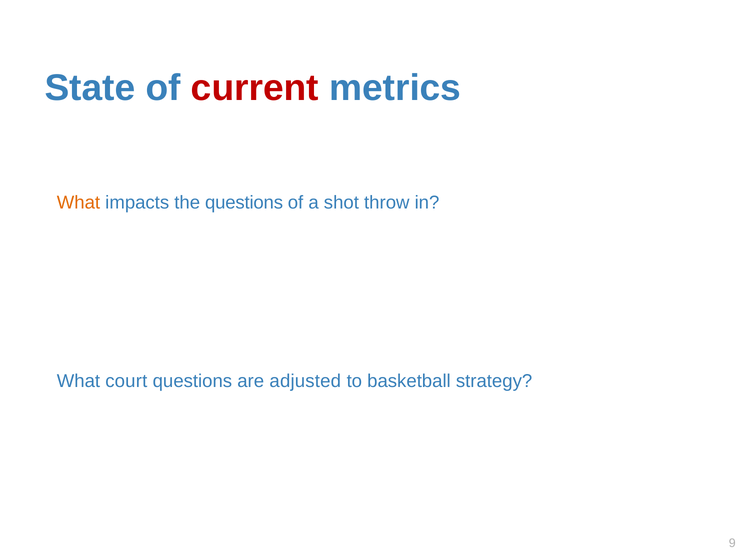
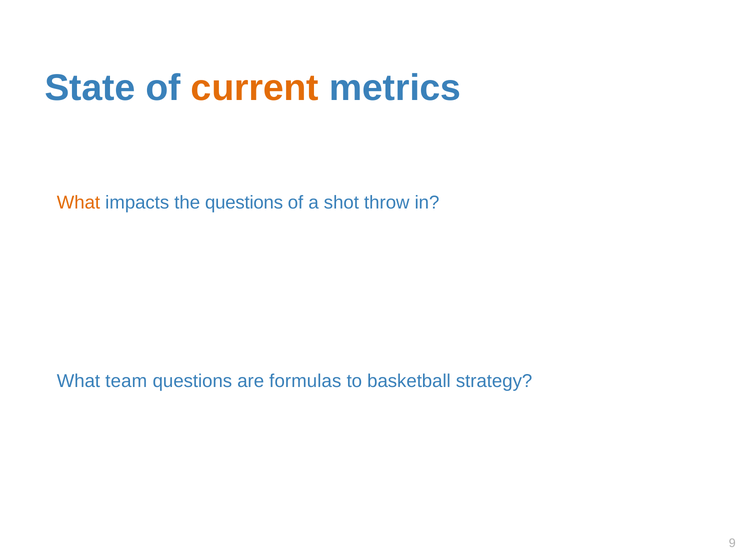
current colour: red -> orange (255, 88)
court: court -> team (126, 381)
adjusted: adjusted -> formulas (305, 381)
